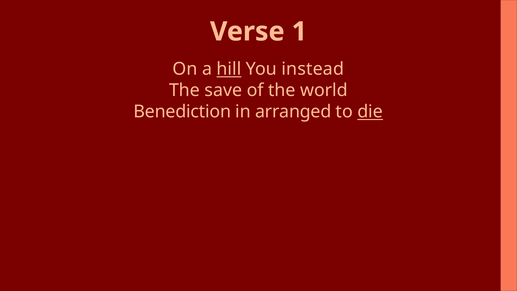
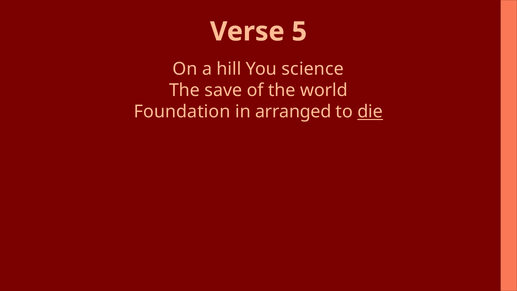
1: 1 -> 5 (299, 32)
hill underline: present -> none (229, 69)
instead: instead -> science (313, 69)
Benediction: Benediction -> Foundation (182, 112)
